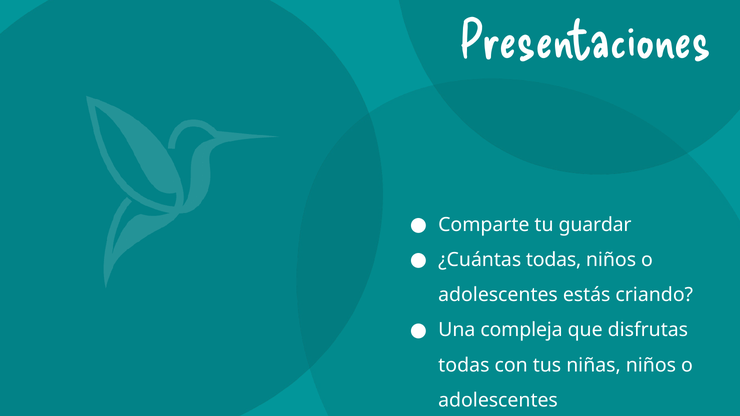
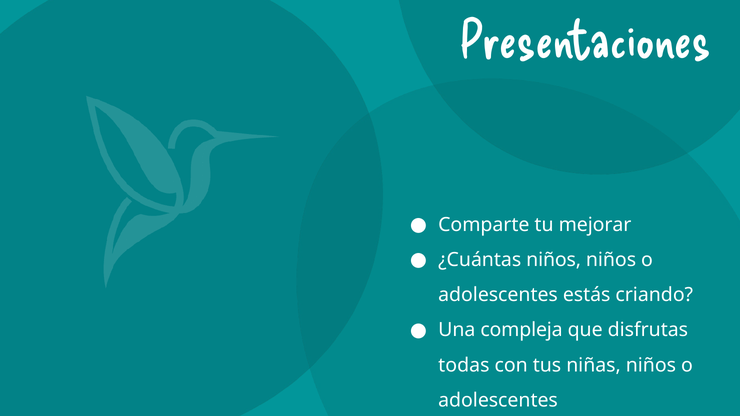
guardar: guardar -> mejorar (595, 225)
¿Cuántas todas: todas -> niños (554, 260)
